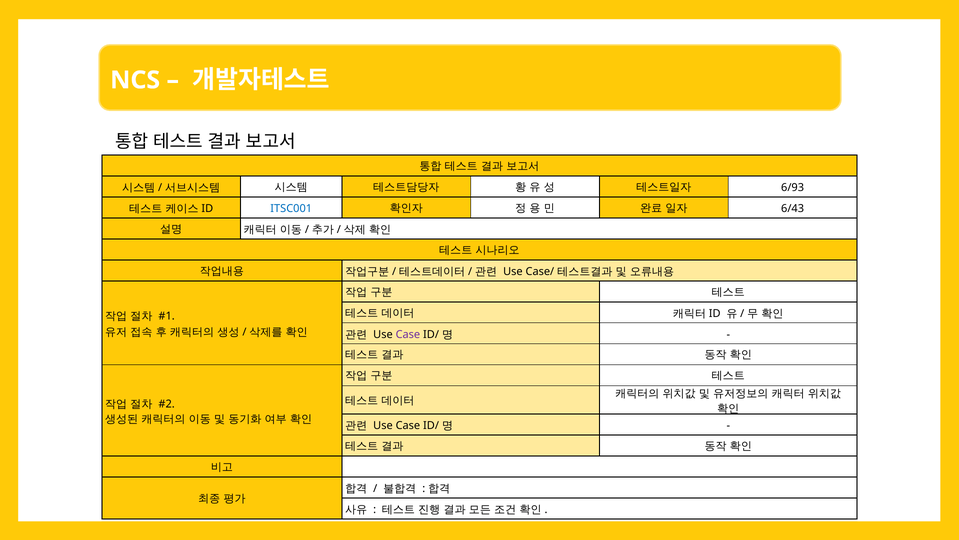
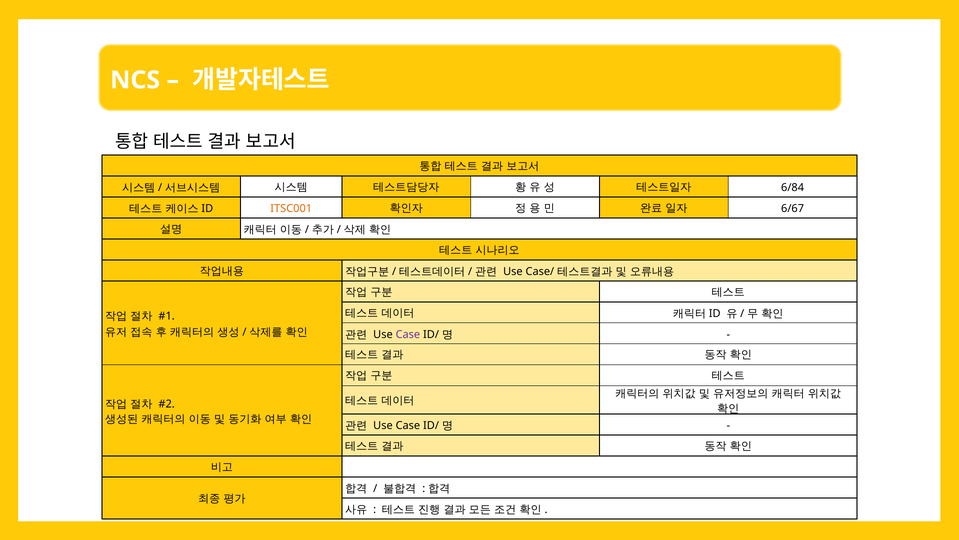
6/93: 6/93 -> 6/84 (793, 187)
ITSC001 colour: blue -> orange (291, 208)
6/43: 6/43 -> 6/67 (793, 208)
